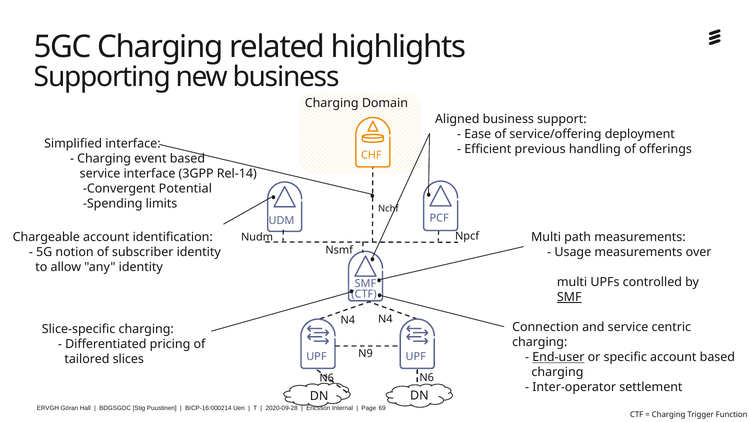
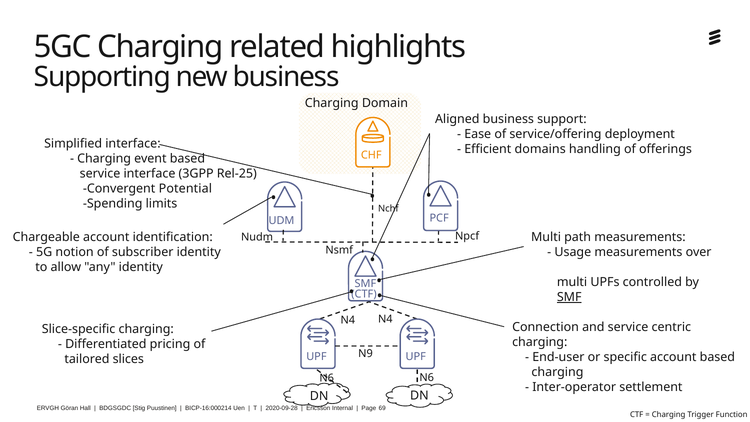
previous: previous -> domains (540, 149)
Rel-14: Rel-14 -> Rel-25 (237, 174)
End-user underline: present -> none (558, 357)
